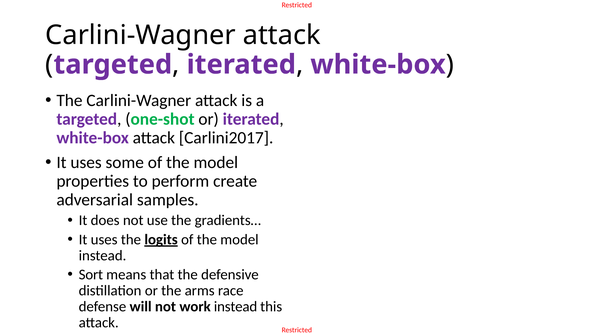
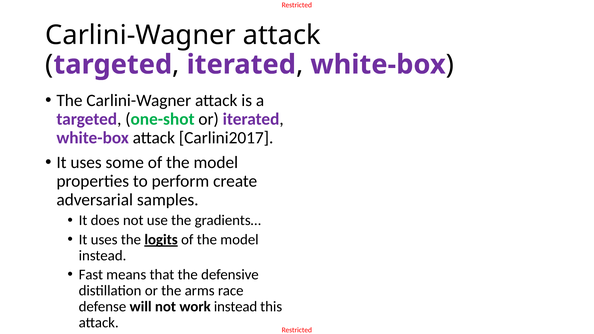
Sort: Sort -> Fast (91, 275)
